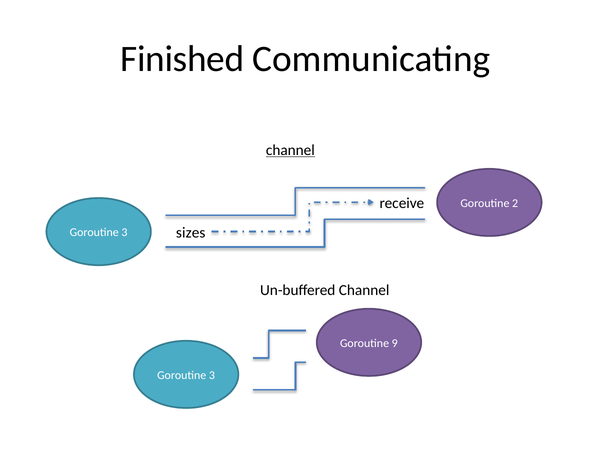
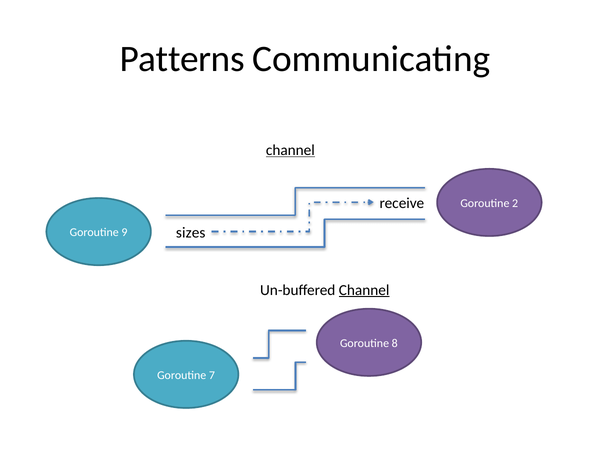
Finished: Finished -> Patterns (182, 59)
3: 3 -> 9 (124, 233)
Channel underline: none -> present (364, 290)
9: 9 -> 8 (395, 343)
3: 3 -> 7 (212, 375)
